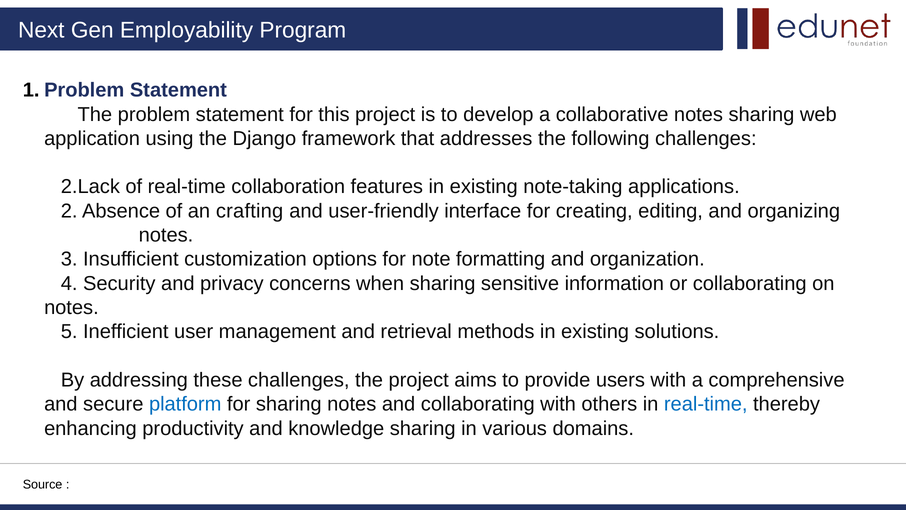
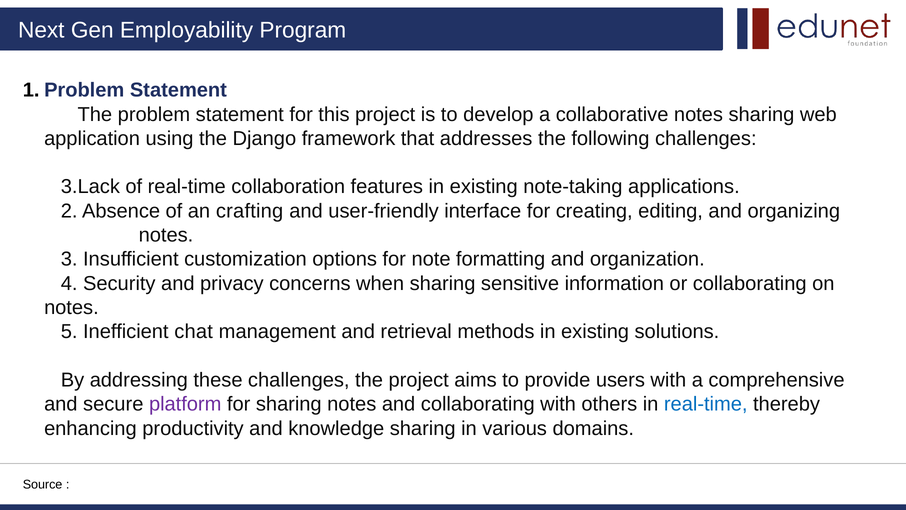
2.Lack: 2.Lack -> 3.Lack (90, 187)
user: user -> chat (194, 332)
platform colour: blue -> purple (185, 404)
